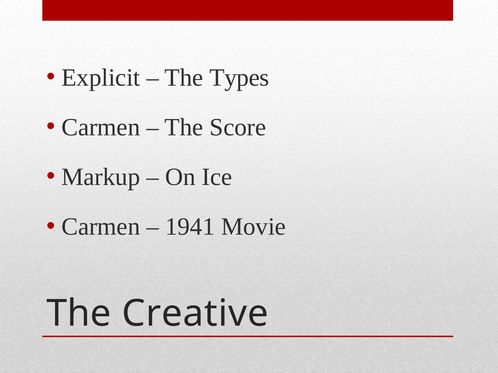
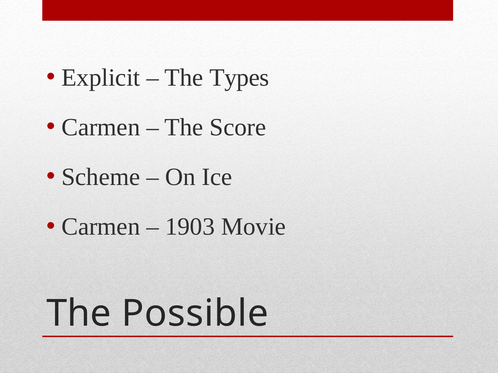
Markup: Markup -> Scheme (101, 177)
1941: 1941 -> 1903 (190, 227)
Creative: Creative -> Possible (195, 314)
